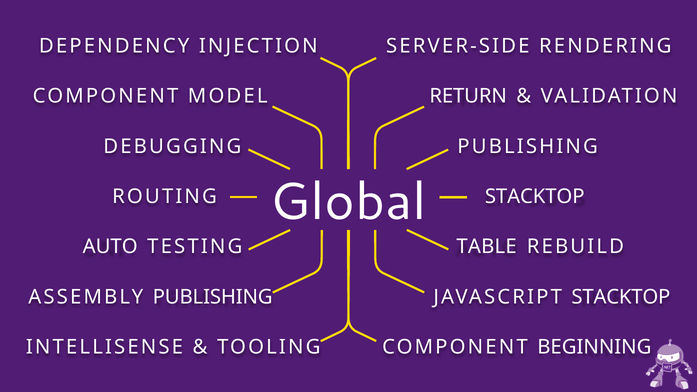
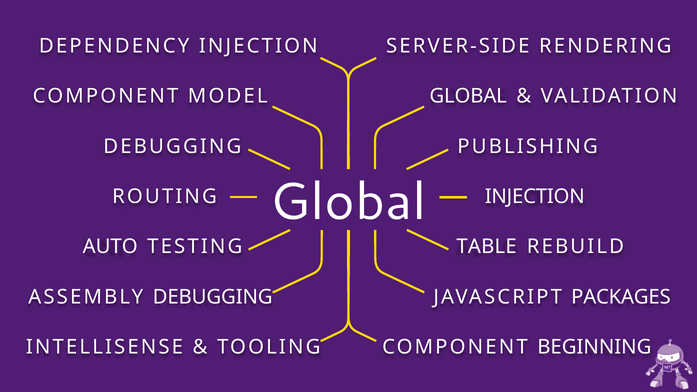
MODEL RETURN: RETURN -> GLOBAL (468, 96)
STACKTOP: STACKTOP -> INJECTION (535, 197)
ASSEMBLY PUBLISHING: PUBLISHING -> DEBUGGING (213, 297)
JAVASCRIPT STACKTOP: STACKTOP -> PACKAGES (621, 297)
